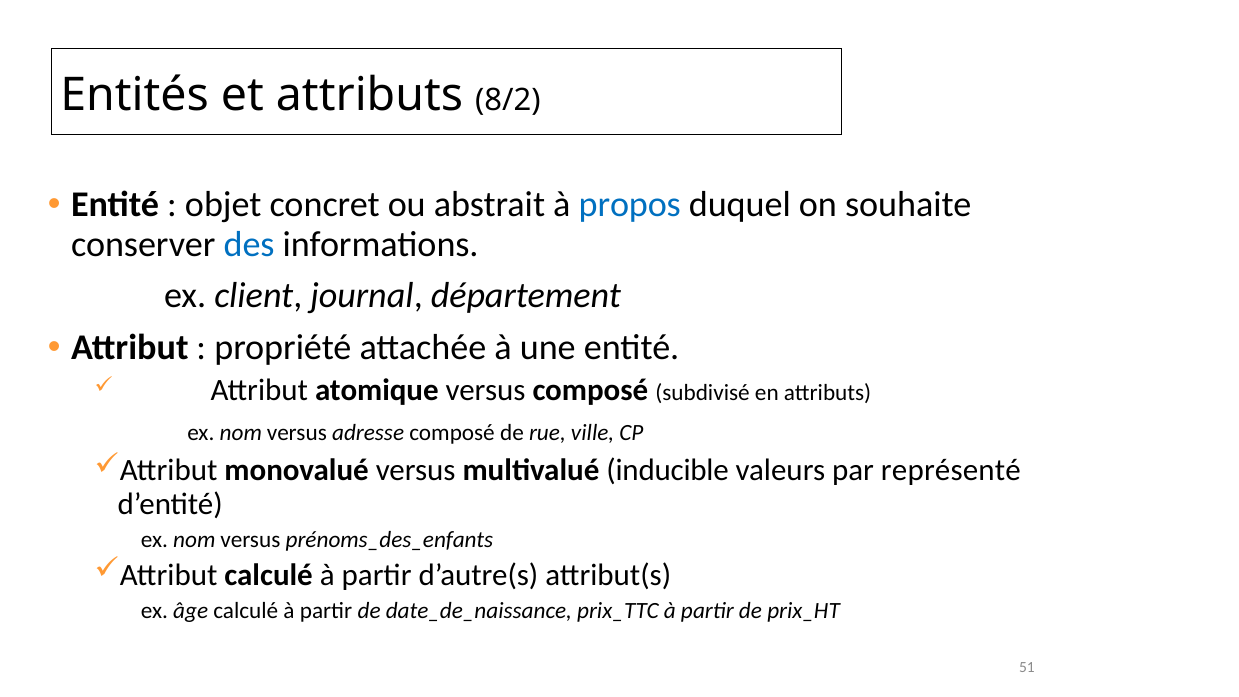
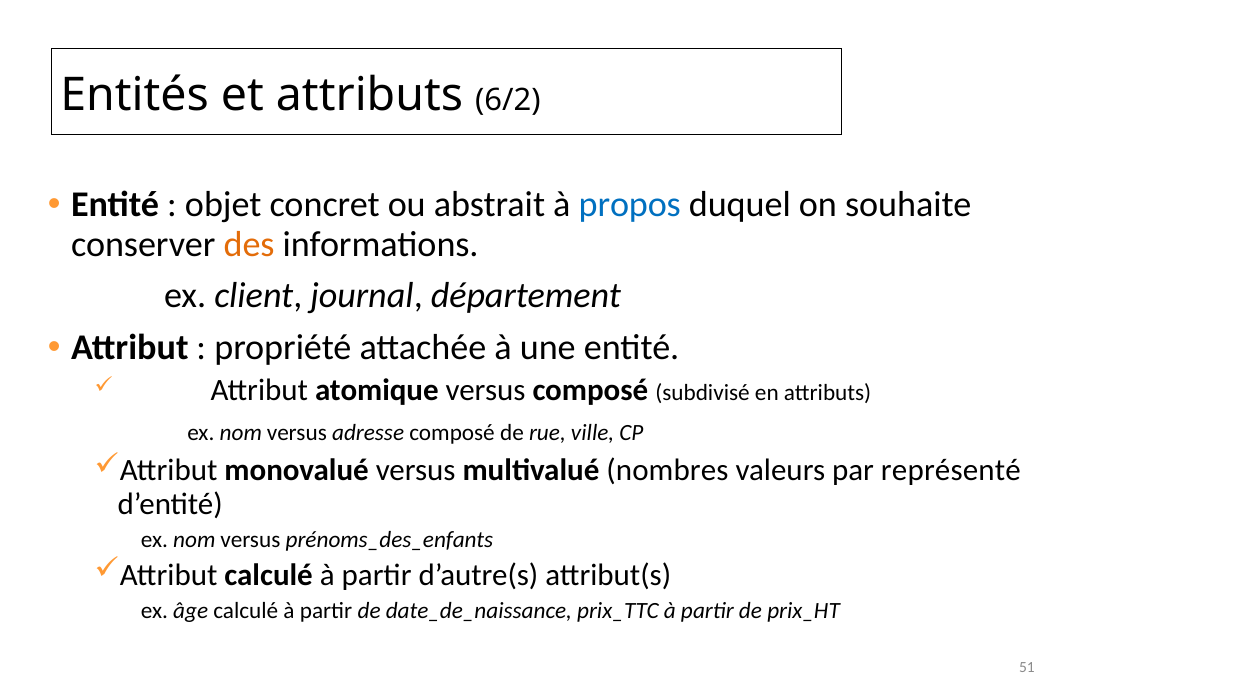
8/2: 8/2 -> 6/2 (508, 100)
des colour: blue -> orange (249, 244)
inducible: inducible -> nombres (667, 470)
